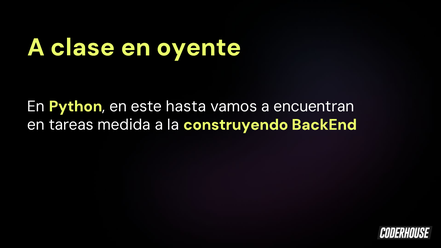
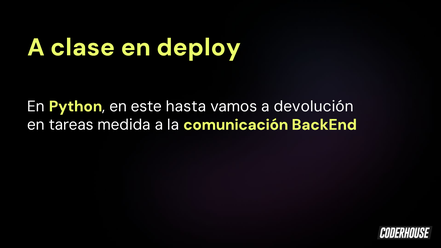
oyente: oyente -> deploy (199, 47)
encuentran: encuentran -> devolución (314, 106)
construyendo: construyendo -> comunicación (236, 125)
